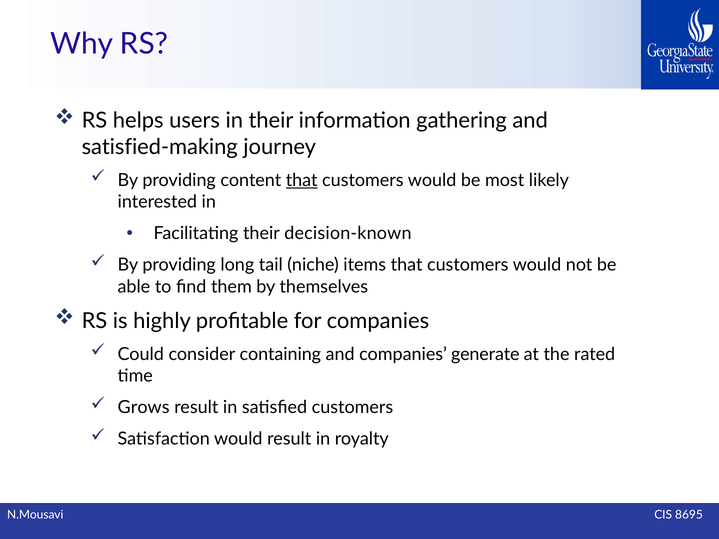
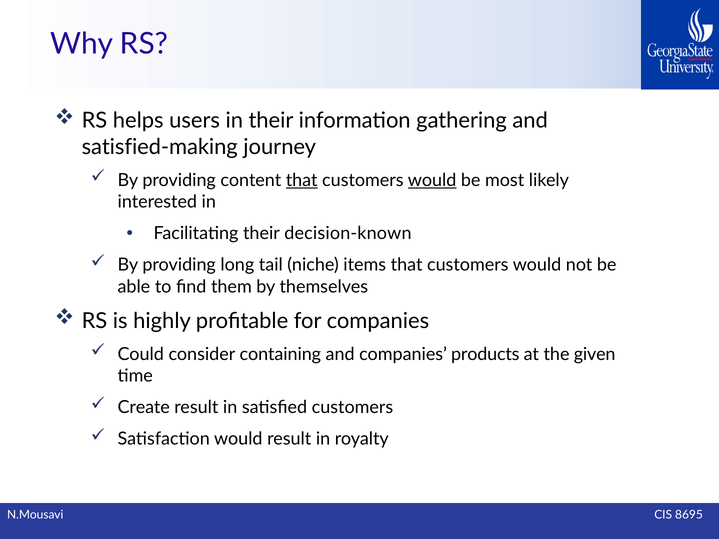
would underline: none -> present (432, 181)
generate: generate -> products (485, 355)
rated: rated -> given (595, 355)
Grows: Grows -> Create (144, 408)
